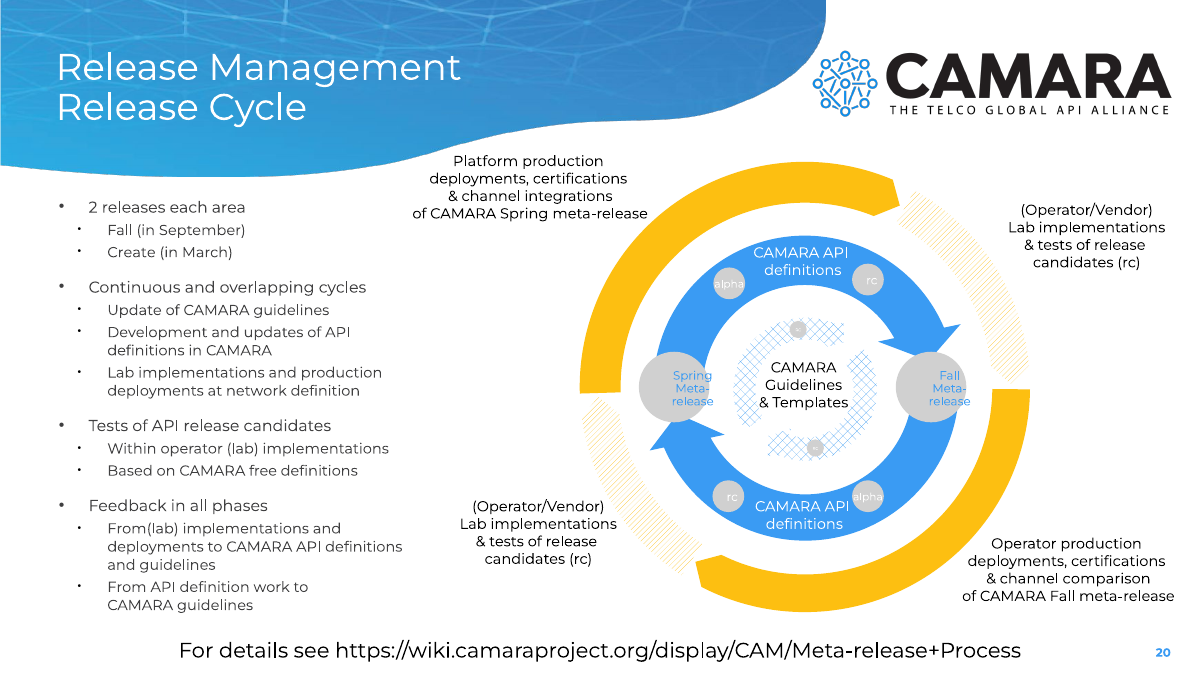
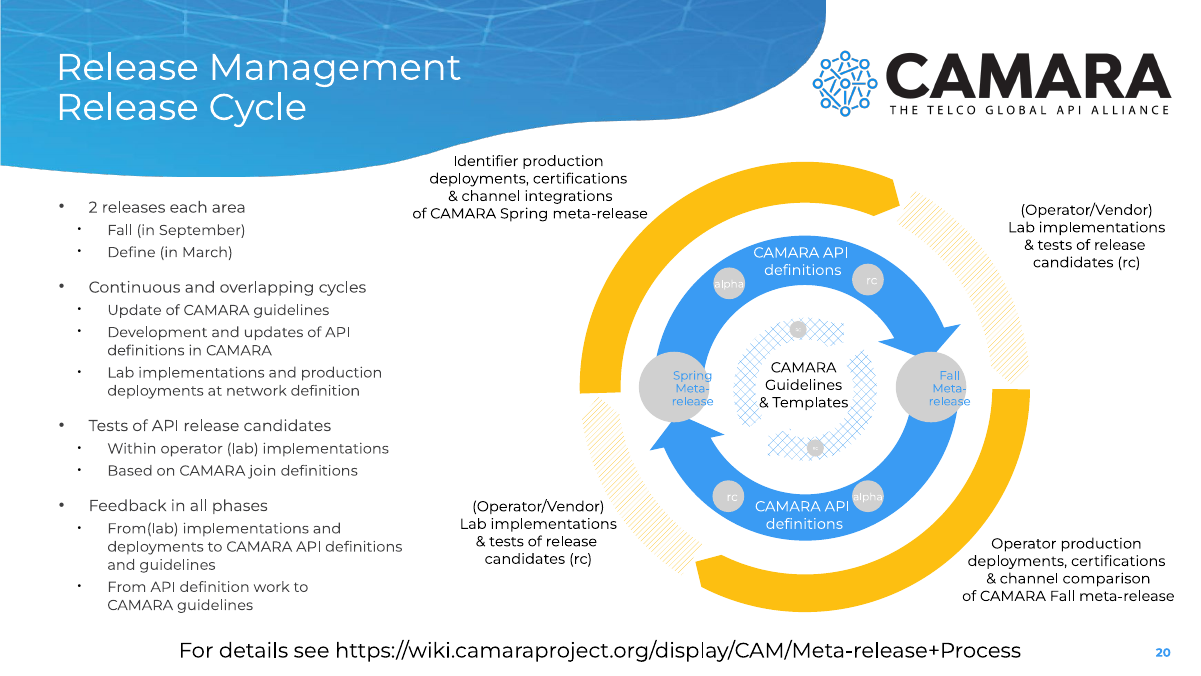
Platform: Platform -> Identifier (486, 161)
Create: Create -> Define (131, 252)
free: free -> join (263, 471)
